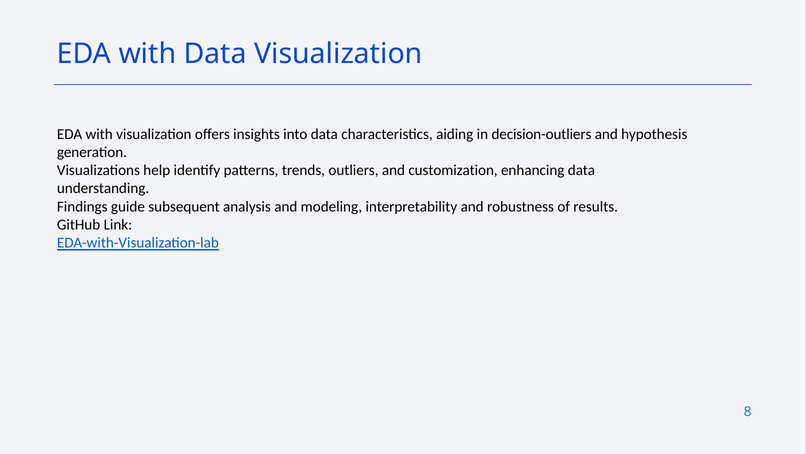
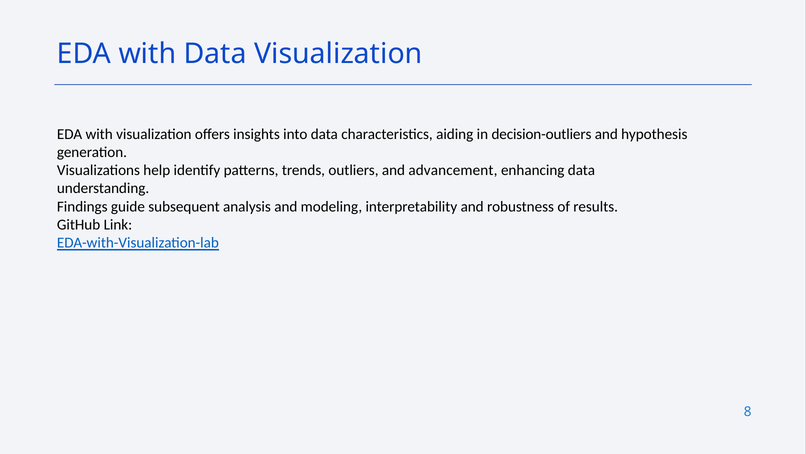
customization: customization -> advancement (453, 170)
